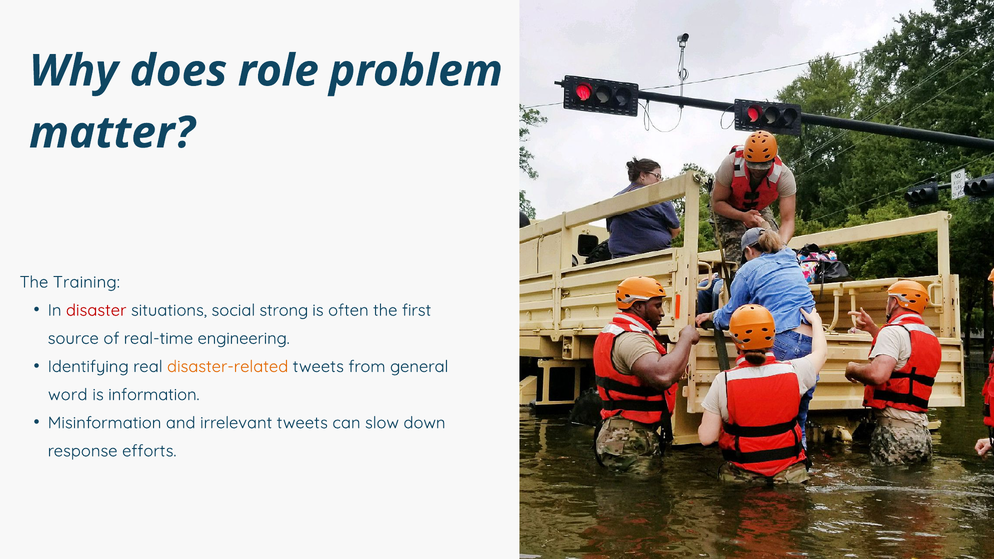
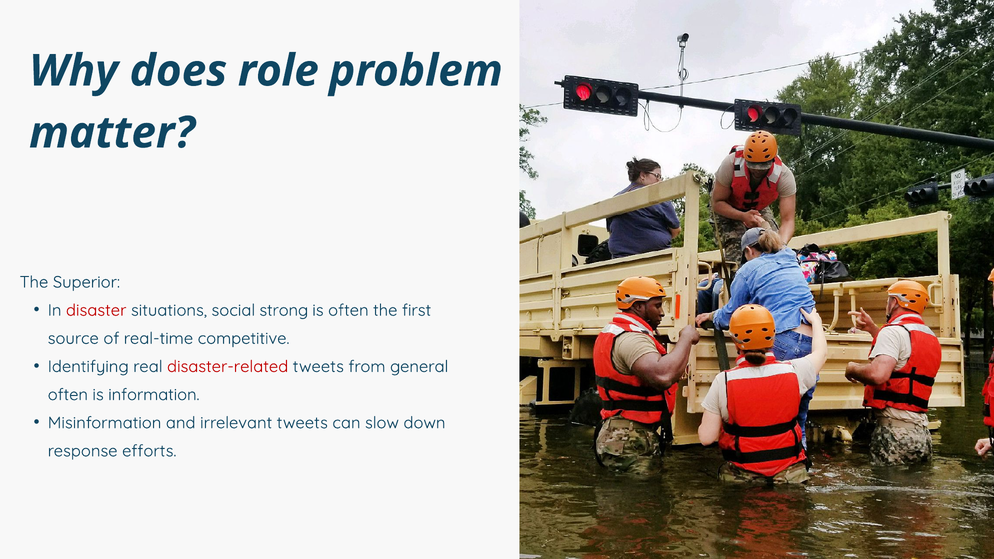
Training: Training -> Superior (86, 282)
engineering: engineering -> competitive (244, 338)
disaster-related colour: orange -> red (228, 367)
word: word -> often (68, 395)
